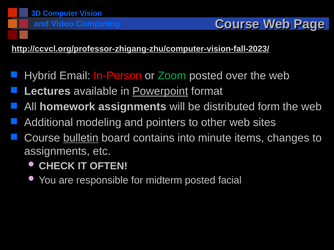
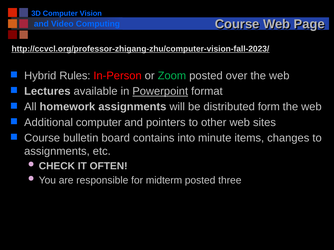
Email: Email -> Rules (75, 76)
Additional modeling: modeling -> computer (99, 123)
bulletin underline: present -> none (81, 138)
facial: facial -> three (230, 181)
